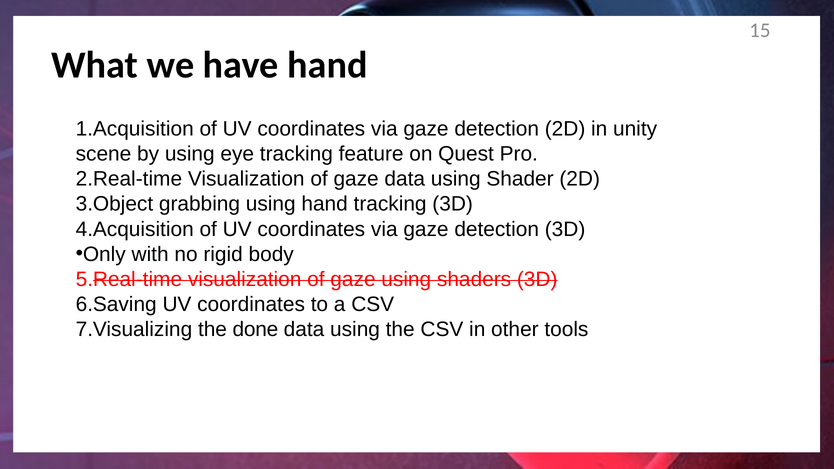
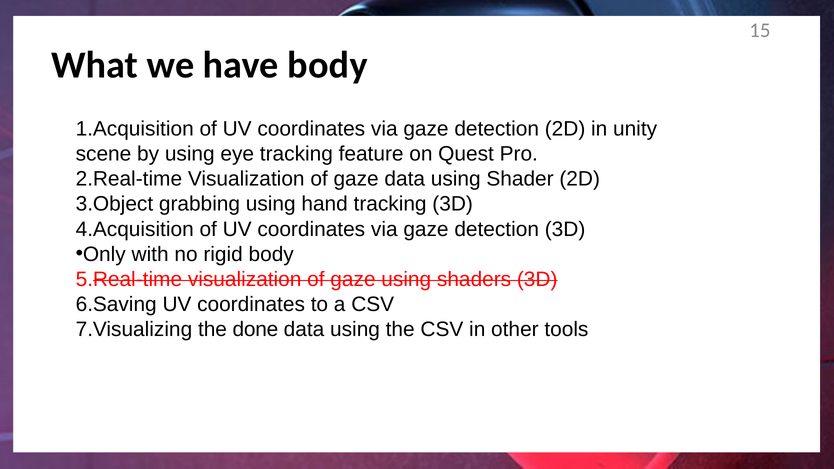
have hand: hand -> body (327, 65)
